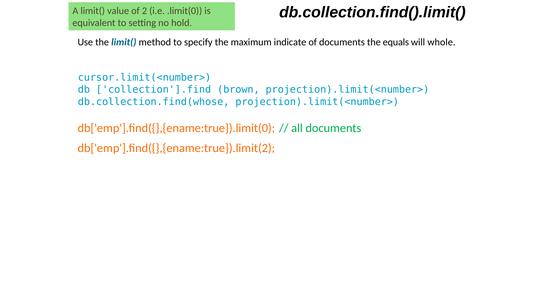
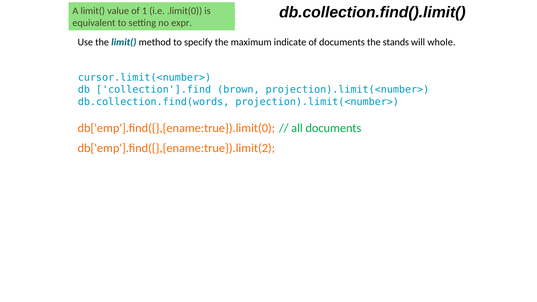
2: 2 -> 1 (144, 11)
hold: hold -> expr (182, 23)
equals: equals -> stands (396, 42)
db.collection.find(whose: db.collection.find(whose -> db.collection.find(words (154, 102)
